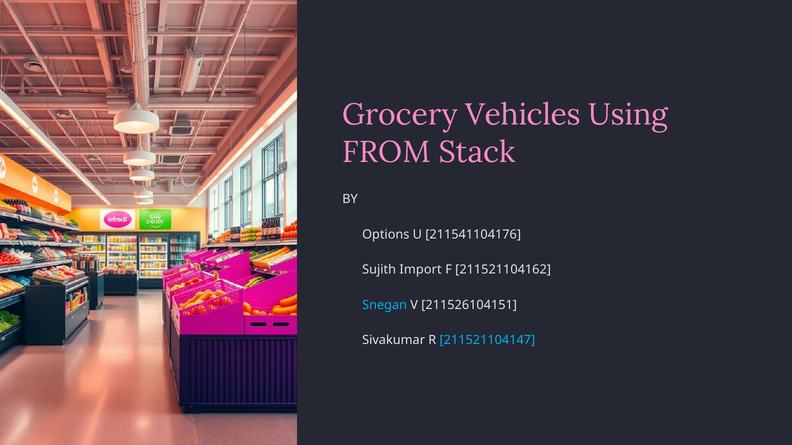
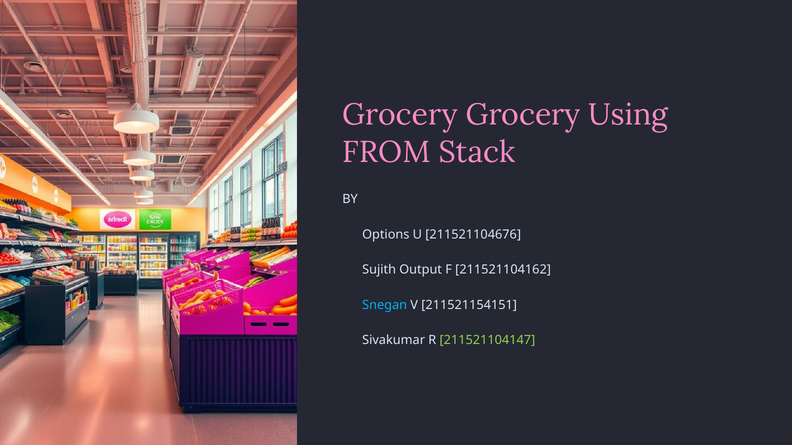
Grocery Vehicles: Vehicles -> Grocery (523, 115)
211541104176: 211541104176 -> 211521104676 (473, 235)
Import: Import -> Output (421, 270)
211526104151: 211526104151 -> 211521154151 (469, 305)
211521104147 colour: light blue -> light green (487, 341)
